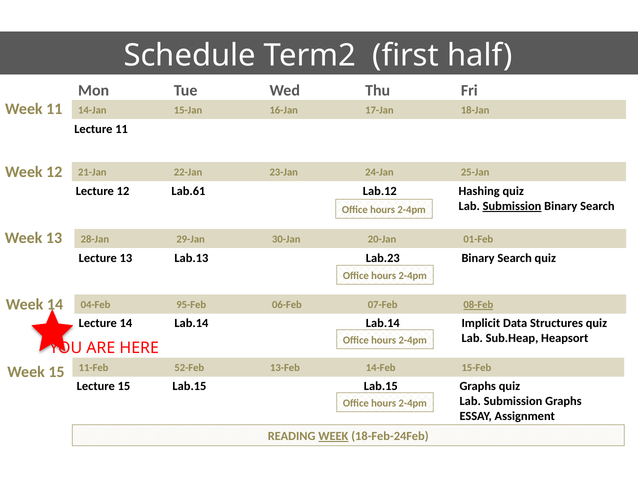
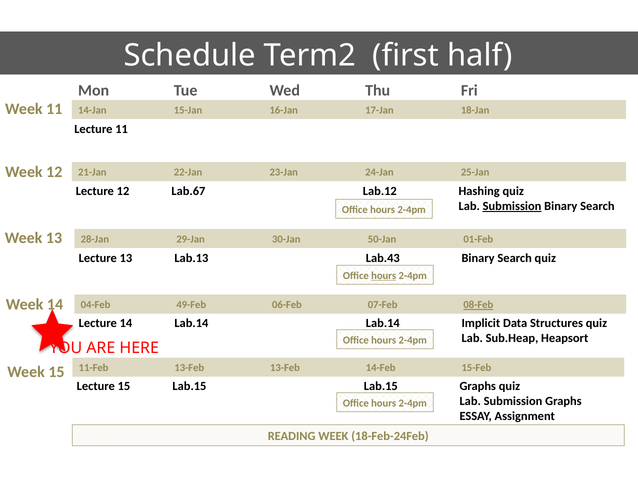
Lab.61: Lab.61 -> Lab.67 (188, 191)
20-Jan: 20-Jan -> 50-Jan (382, 239)
Lab.23: Lab.23 -> Lab.43 (383, 258)
hours underline: none -> present (384, 275)
95-Feb: 95-Feb -> 49-Feb (191, 305)
11-Feb 52-Feb: 52-Feb -> 13-Feb (189, 368)
WEEK underline: present -> none (333, 436)
